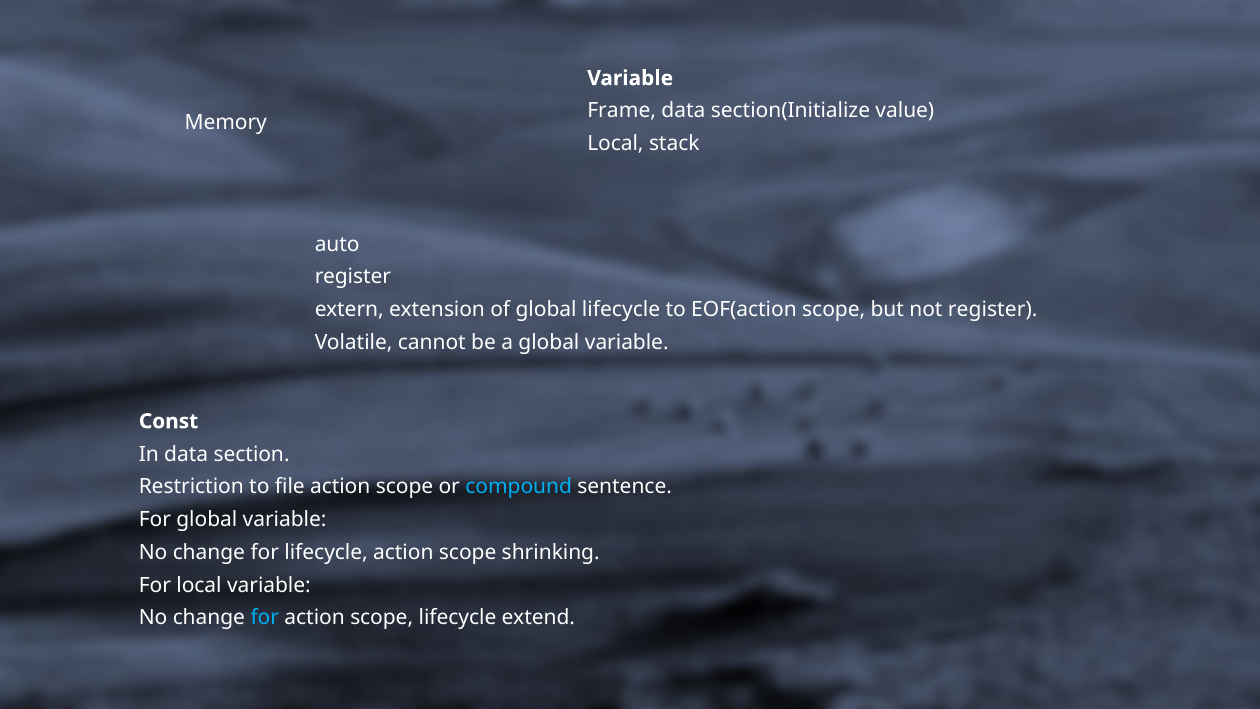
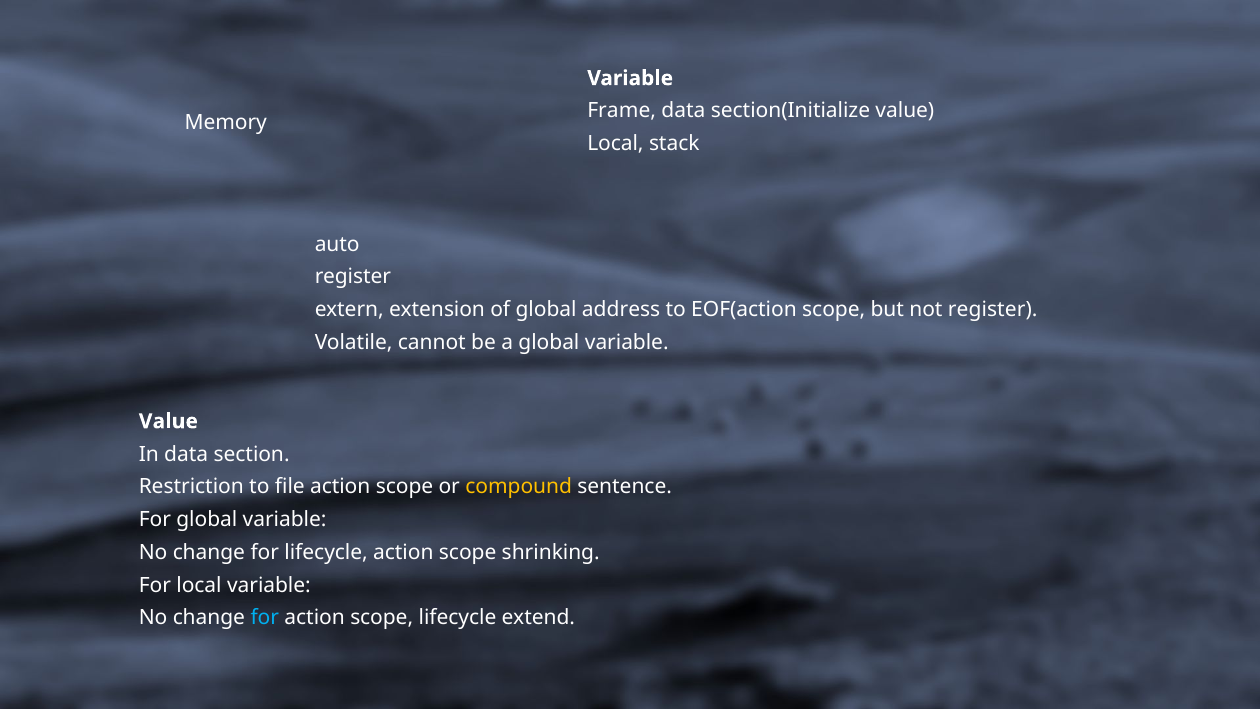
global lifecycle: lifecycle -> address (621, 310)
Const: Const -> Value (168, 421)
compound colour: light blue -> yellow (519, 487)
